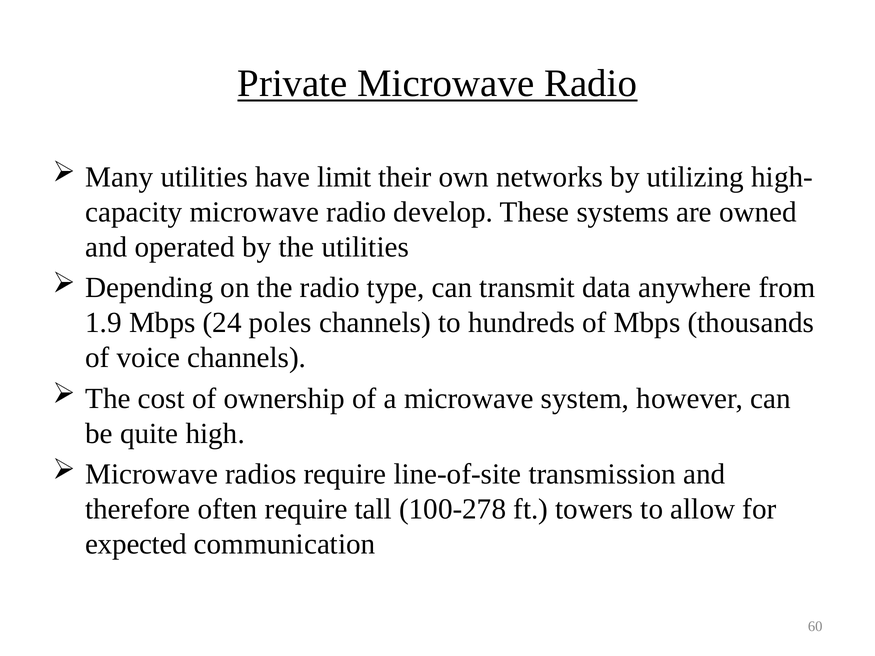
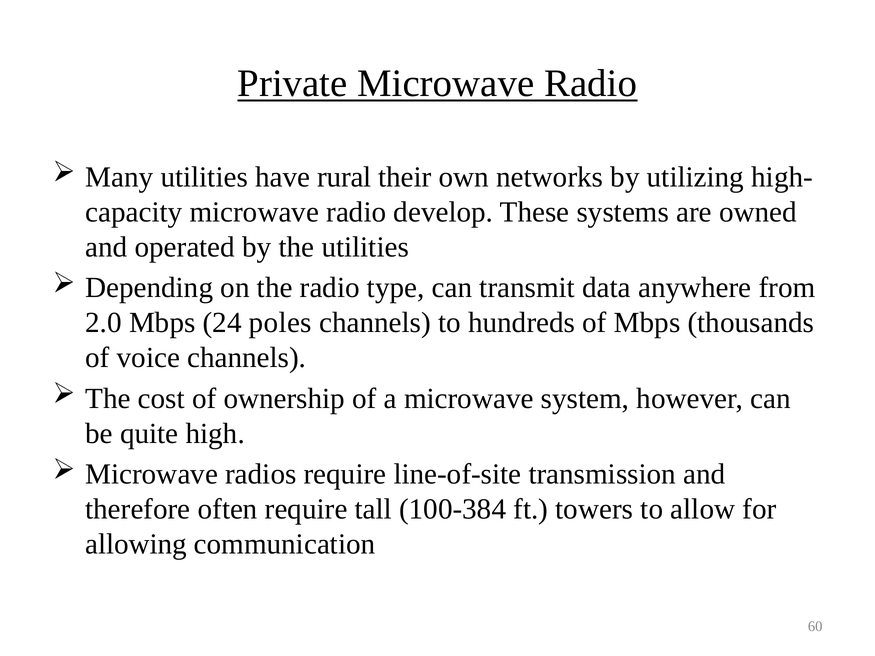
limit: limit -> rural (344, 177)
1.9: 1.9 -> 2.0 (104, 323)
100-278: 100-278 -> 100-384 (453, 510)
expected: expected -> allowing (136, 545)
